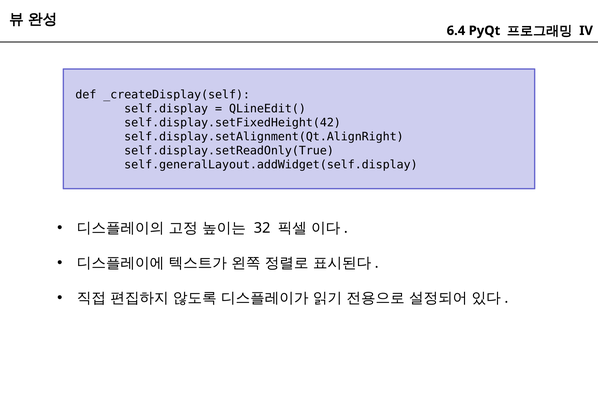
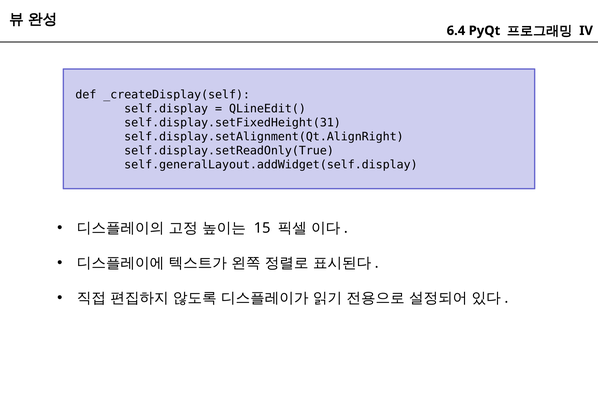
self.display.setFixedHeight(42: self.display.setFixedHeight(42 -> self.display.setFixedHeight(31 (233, 123)
32: 32 -> 15 (262, 228)
